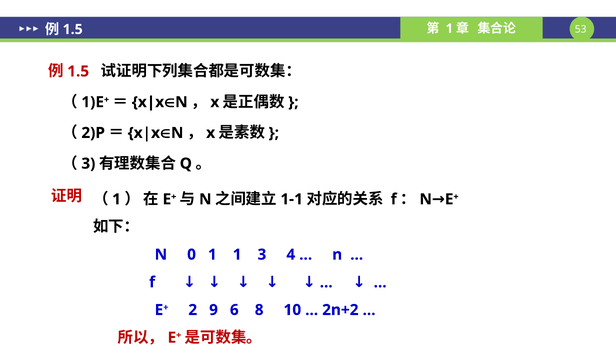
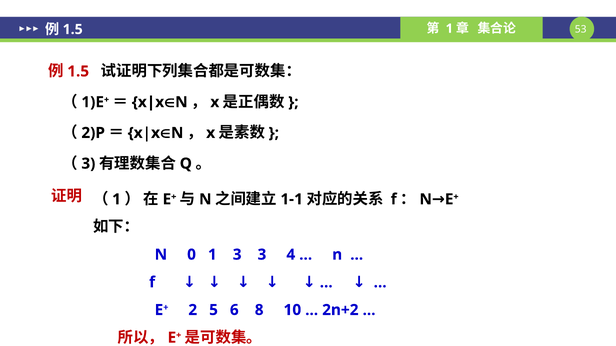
1 1: 1 -> 3 (237, 255)
9: 9 -> 5 (214, 310)
